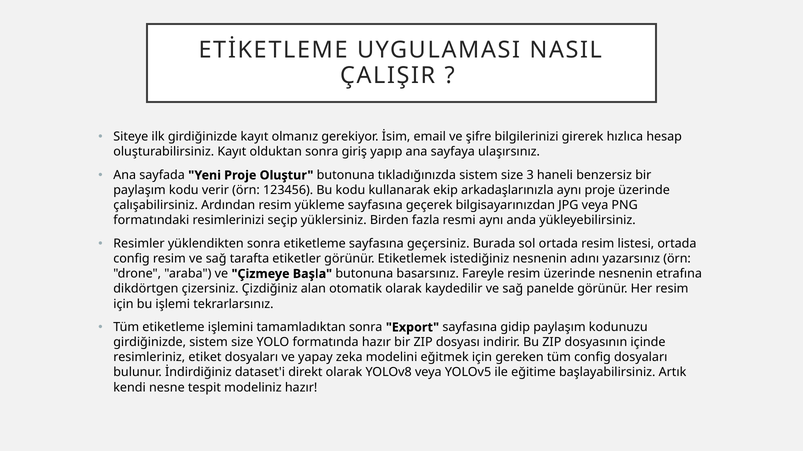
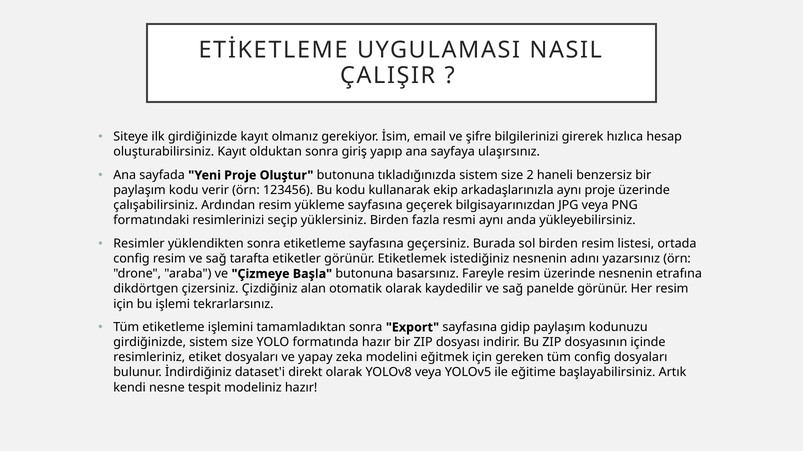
3: 3 -> 2 (530, 176)
sol ortada: ortada -> birden (558, 244)
